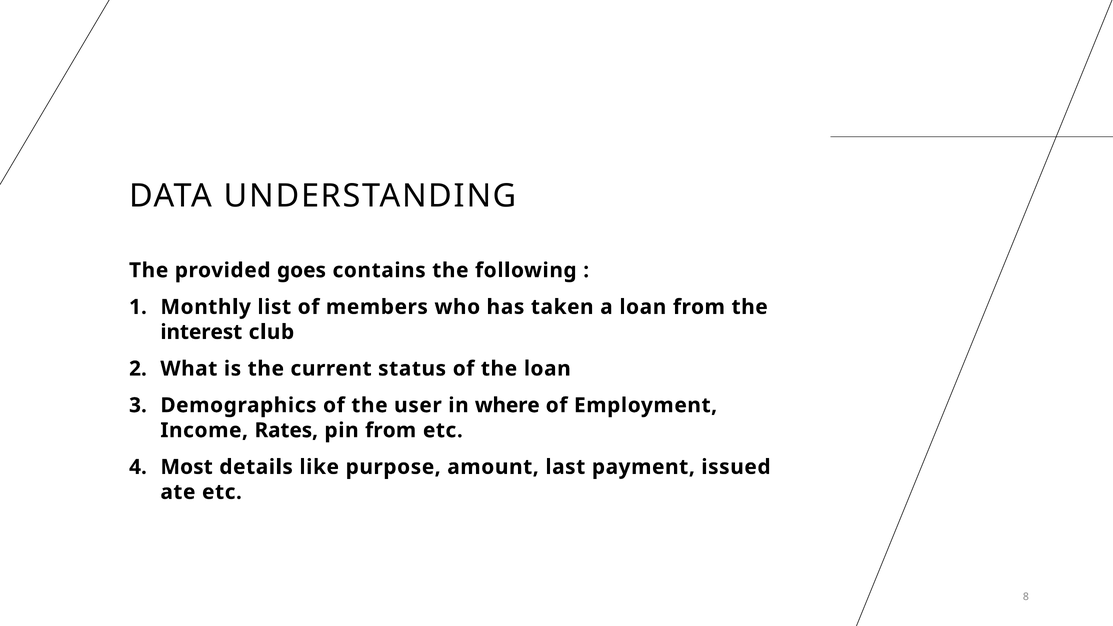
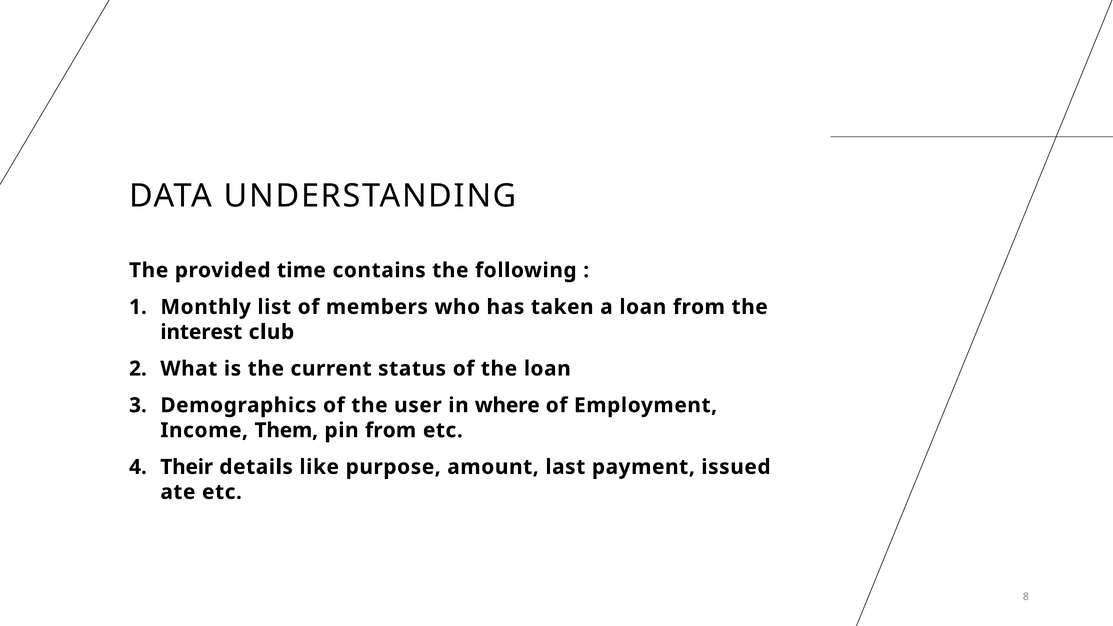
goes: goes -> time (301, 270)
Rates: Rates -> Them (286, 430)
Most: Most -> Their (187, 467)
